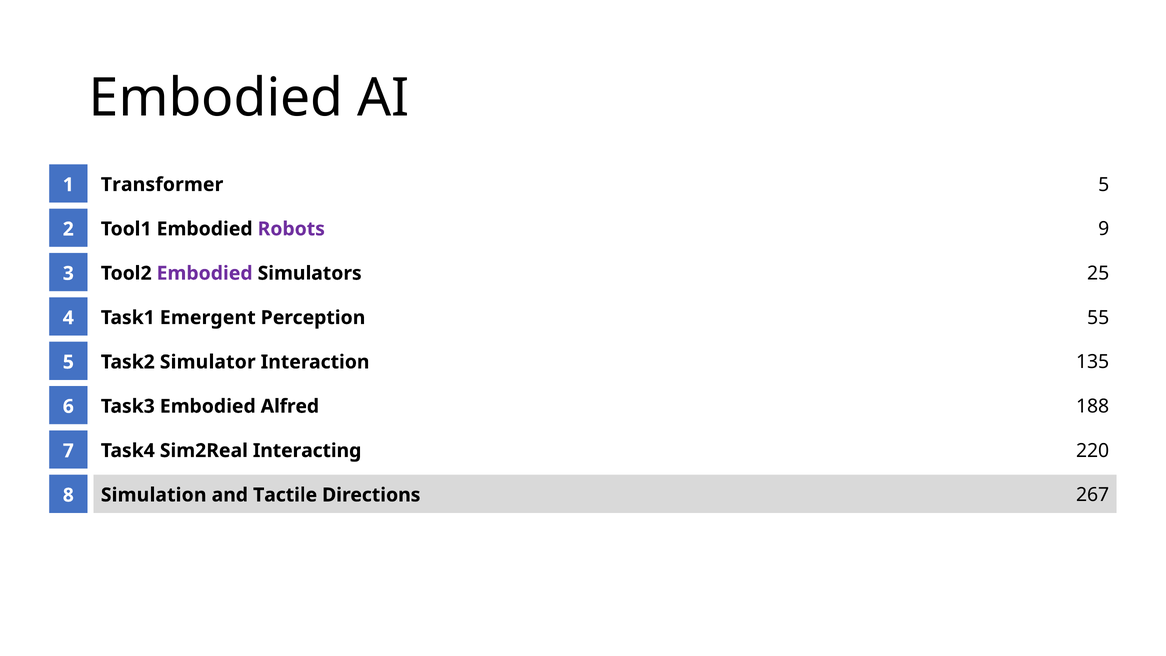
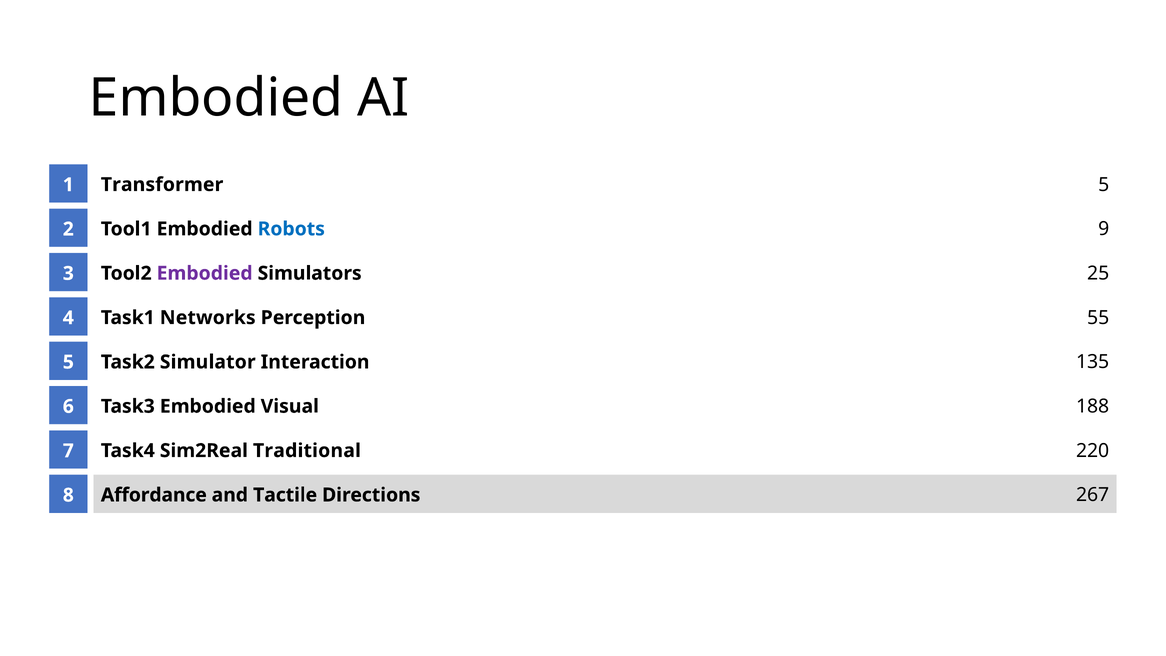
Robots colour: purple -> blue (291, 229)
Emergent: Emergent -> Networks (208, 318)
Alfred: Alfred -> Visual (290, 406)
Interacting: Interacting -> Traditional (307, 451)
Simulation: Simulation -> Affordance (154, 495)
